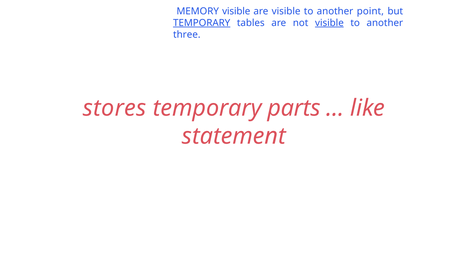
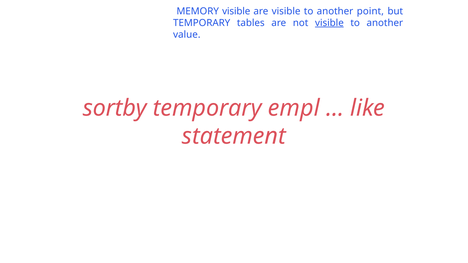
TEMPORARY underline: present -> none (202, 23)
three: three -> value (187, 35)
stores: stores -> sortby (115, 108)
parts: parts -> empl (294, 108)
